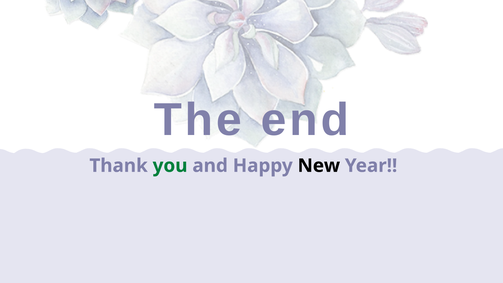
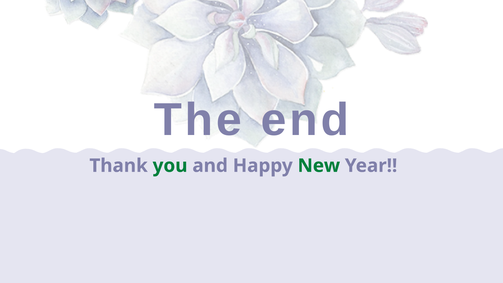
New colour: black -> green (319, 166)
